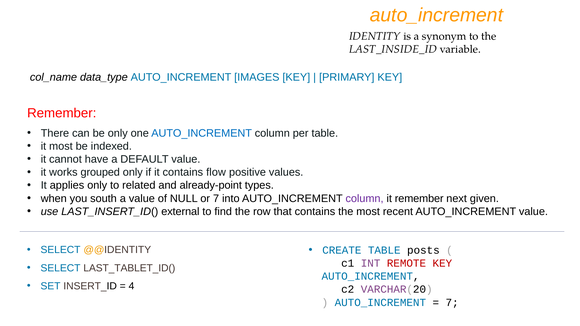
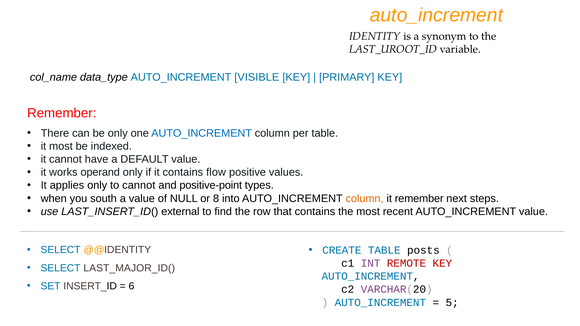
LAST_INSIDE_ID: LAST_INSIDE_ID -> LAST_UROOT_ID (393, 49)
IMAGES: IMAGES -> VISIBLE (257, 77)
grouped: grouped -> operand (100, 172)
to related: related -> cannot (139, 186)
already-point: already-point -> positive-point (211, 186)
or 7: 7 -> 8 (216, 199)
column colour: purple -> orange (365, 199)
given: given -> steps (484, 199)
LAST_TABLET_ID(: LAST_TABLET_ID( -> LAST_MAJOR_ID( (129, 268)
4: 4 -> 6 (131, 286)
7: 7 -> 5 (452, 303)
